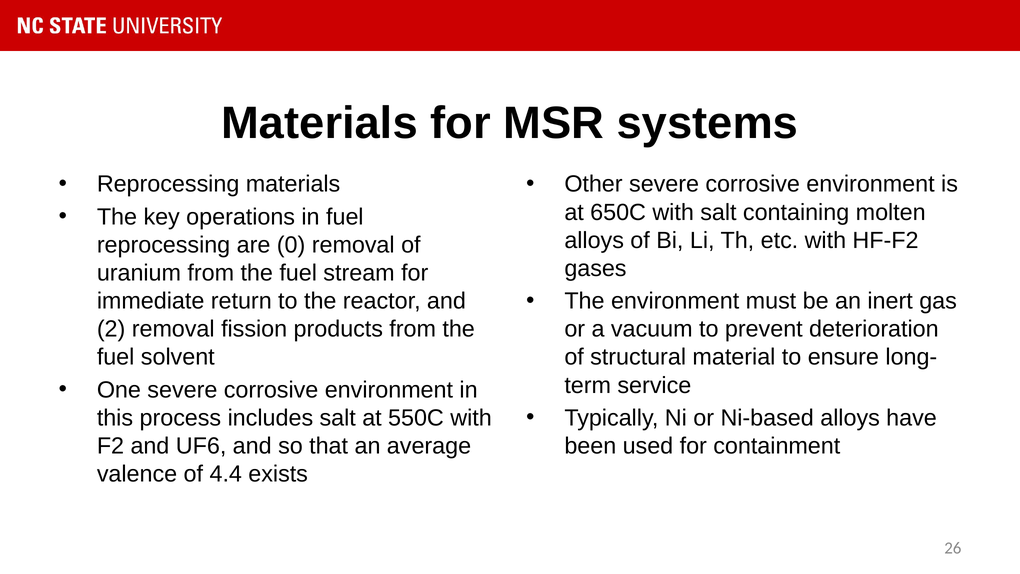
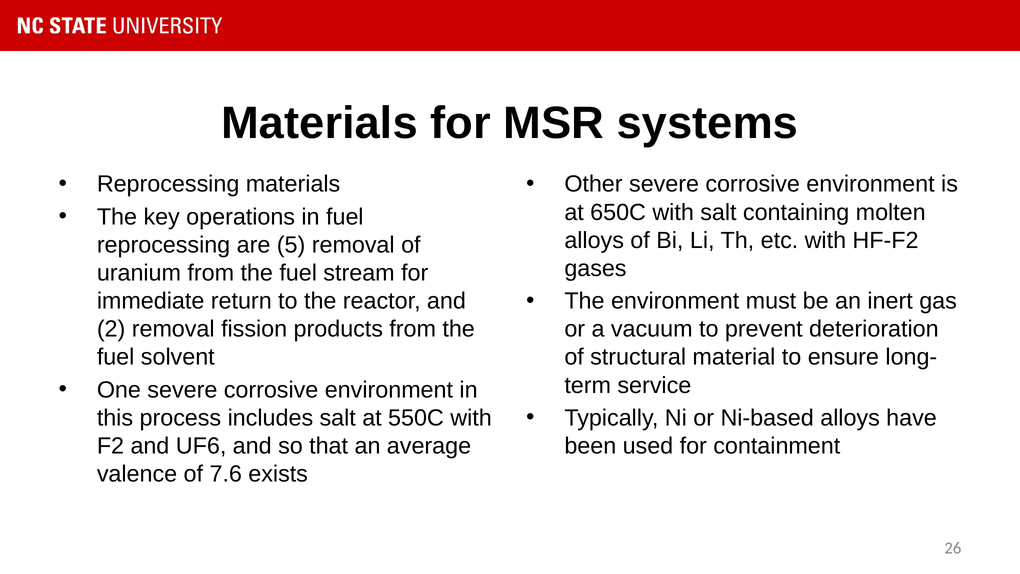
0: 0 -> 5 (291, 245)
4.4: 4.4 -> 7.6 (226, 474)
